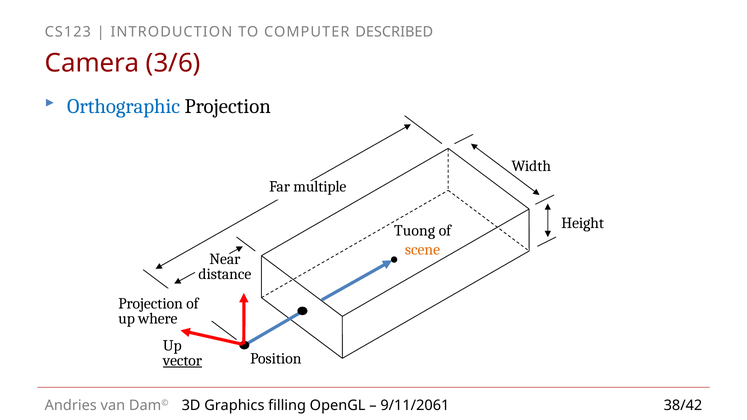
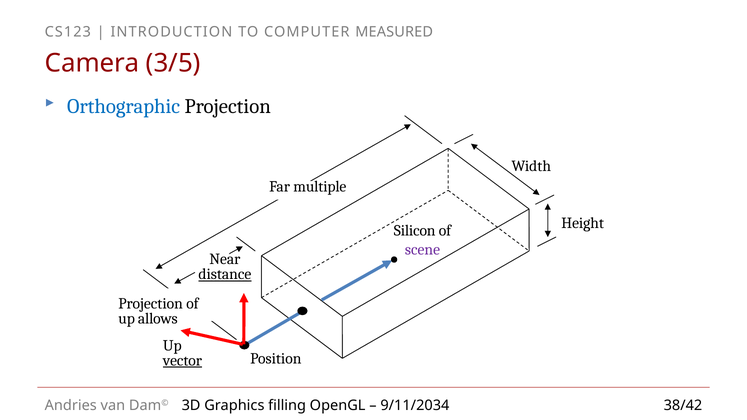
DESCRIBED: DESCRIBED -> MEASURED (394, 32)
3/6: 3/6 -> 3/5 (173, 63)
Tuong: Tuong -> Silicon (415, 231)
scene colour: orange -> purple (422, 250)
distance underline: none -> present (225, 274)
where: where -> allows (158, 319)
9/11/2061: 9/11/2061 -> 9/11/2034 (415, 406)
